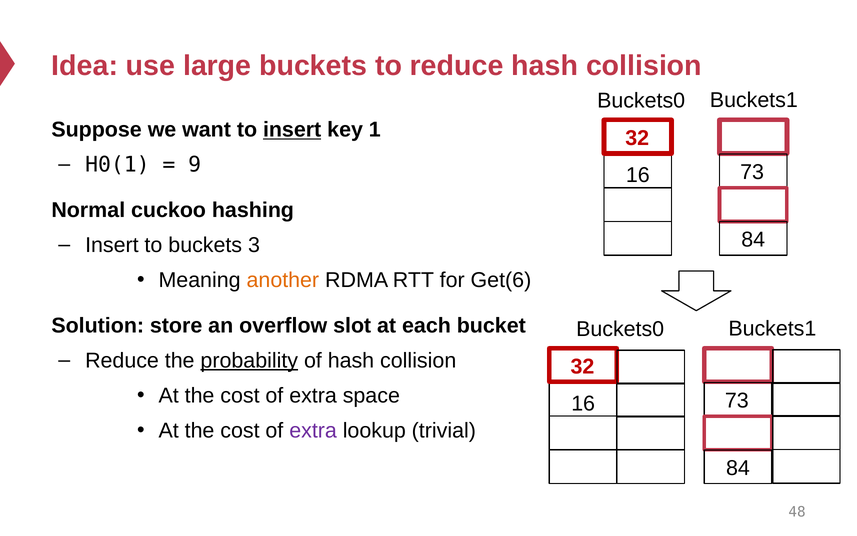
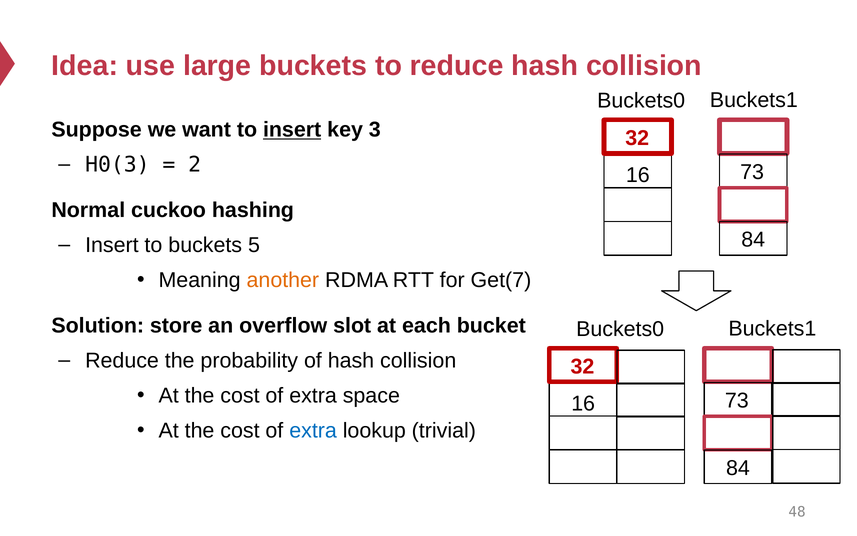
1: 1 -> 3 (375, 130)
H0(1: H0(1 -> H0(3 (117, 165)
9: 9 -> 2 (195, 165)
3: 3 -> 5 (254, 245)
Get(6: Get(6 -> Get(7 (501, 280)
probability underline: present -> none (249, 360)
extra colour: purple -> blue (313, 431)
